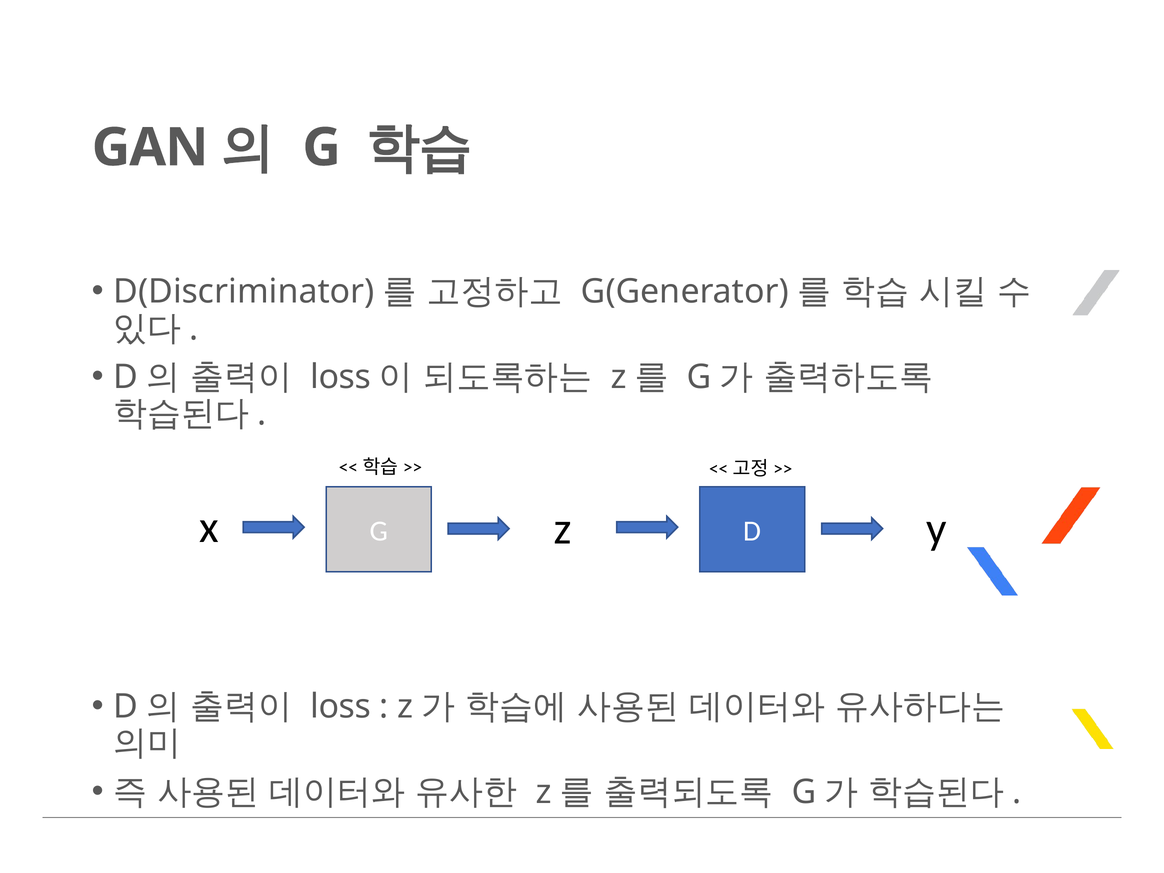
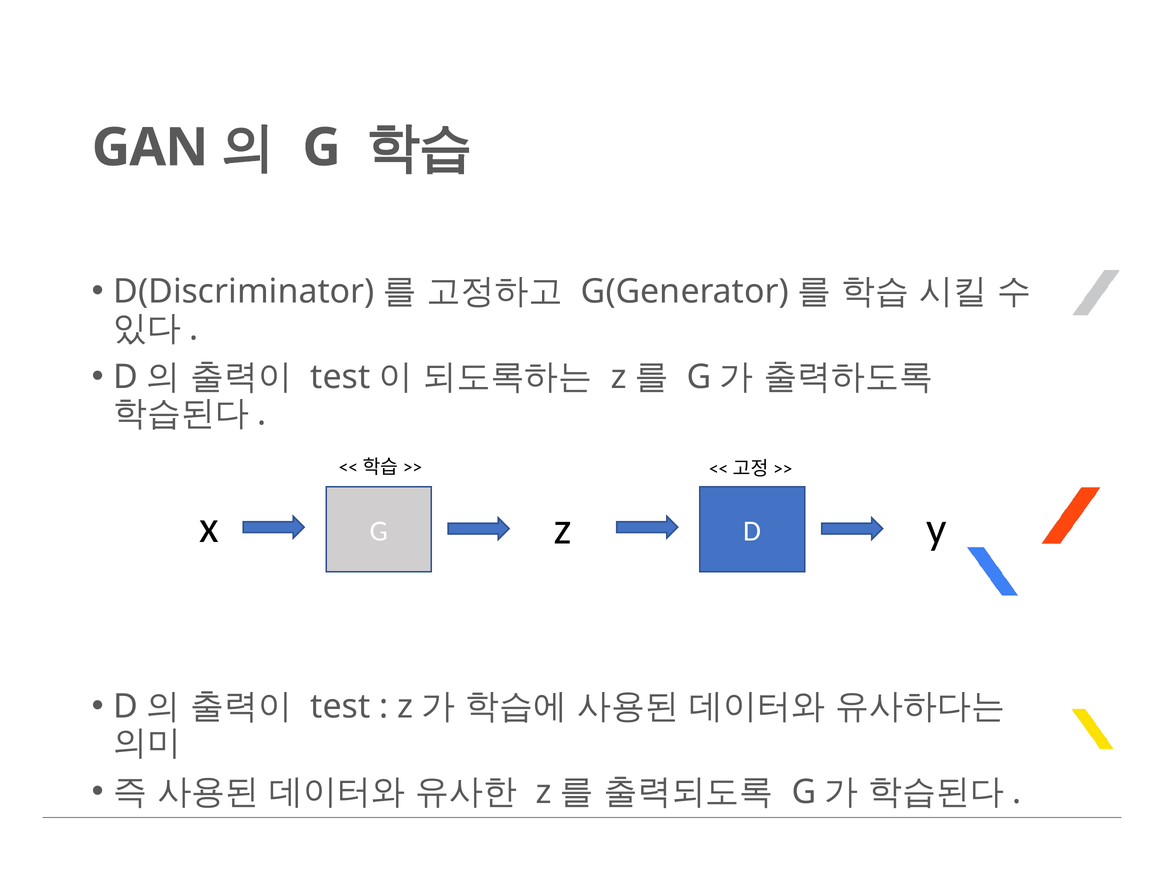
loss: loss -> test (340, 377)
loss: loss -> test (340, 707)
